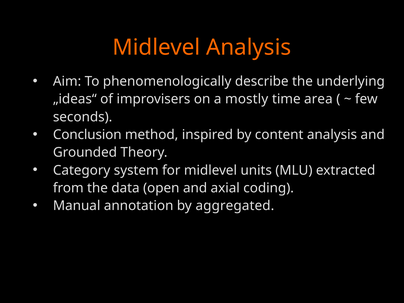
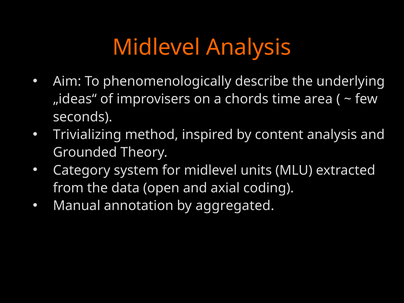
mostly: mostly -> chords (247, 99)
Conclusion: Conclusion -> Trivializing (87, 135)
